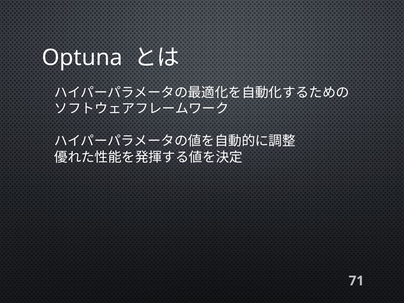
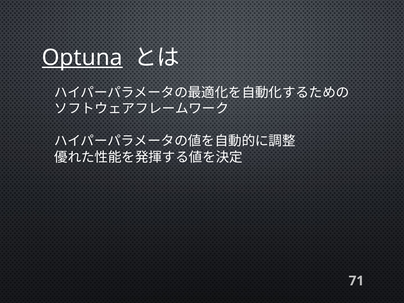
Optuna underline: none -> present (82, 58)
